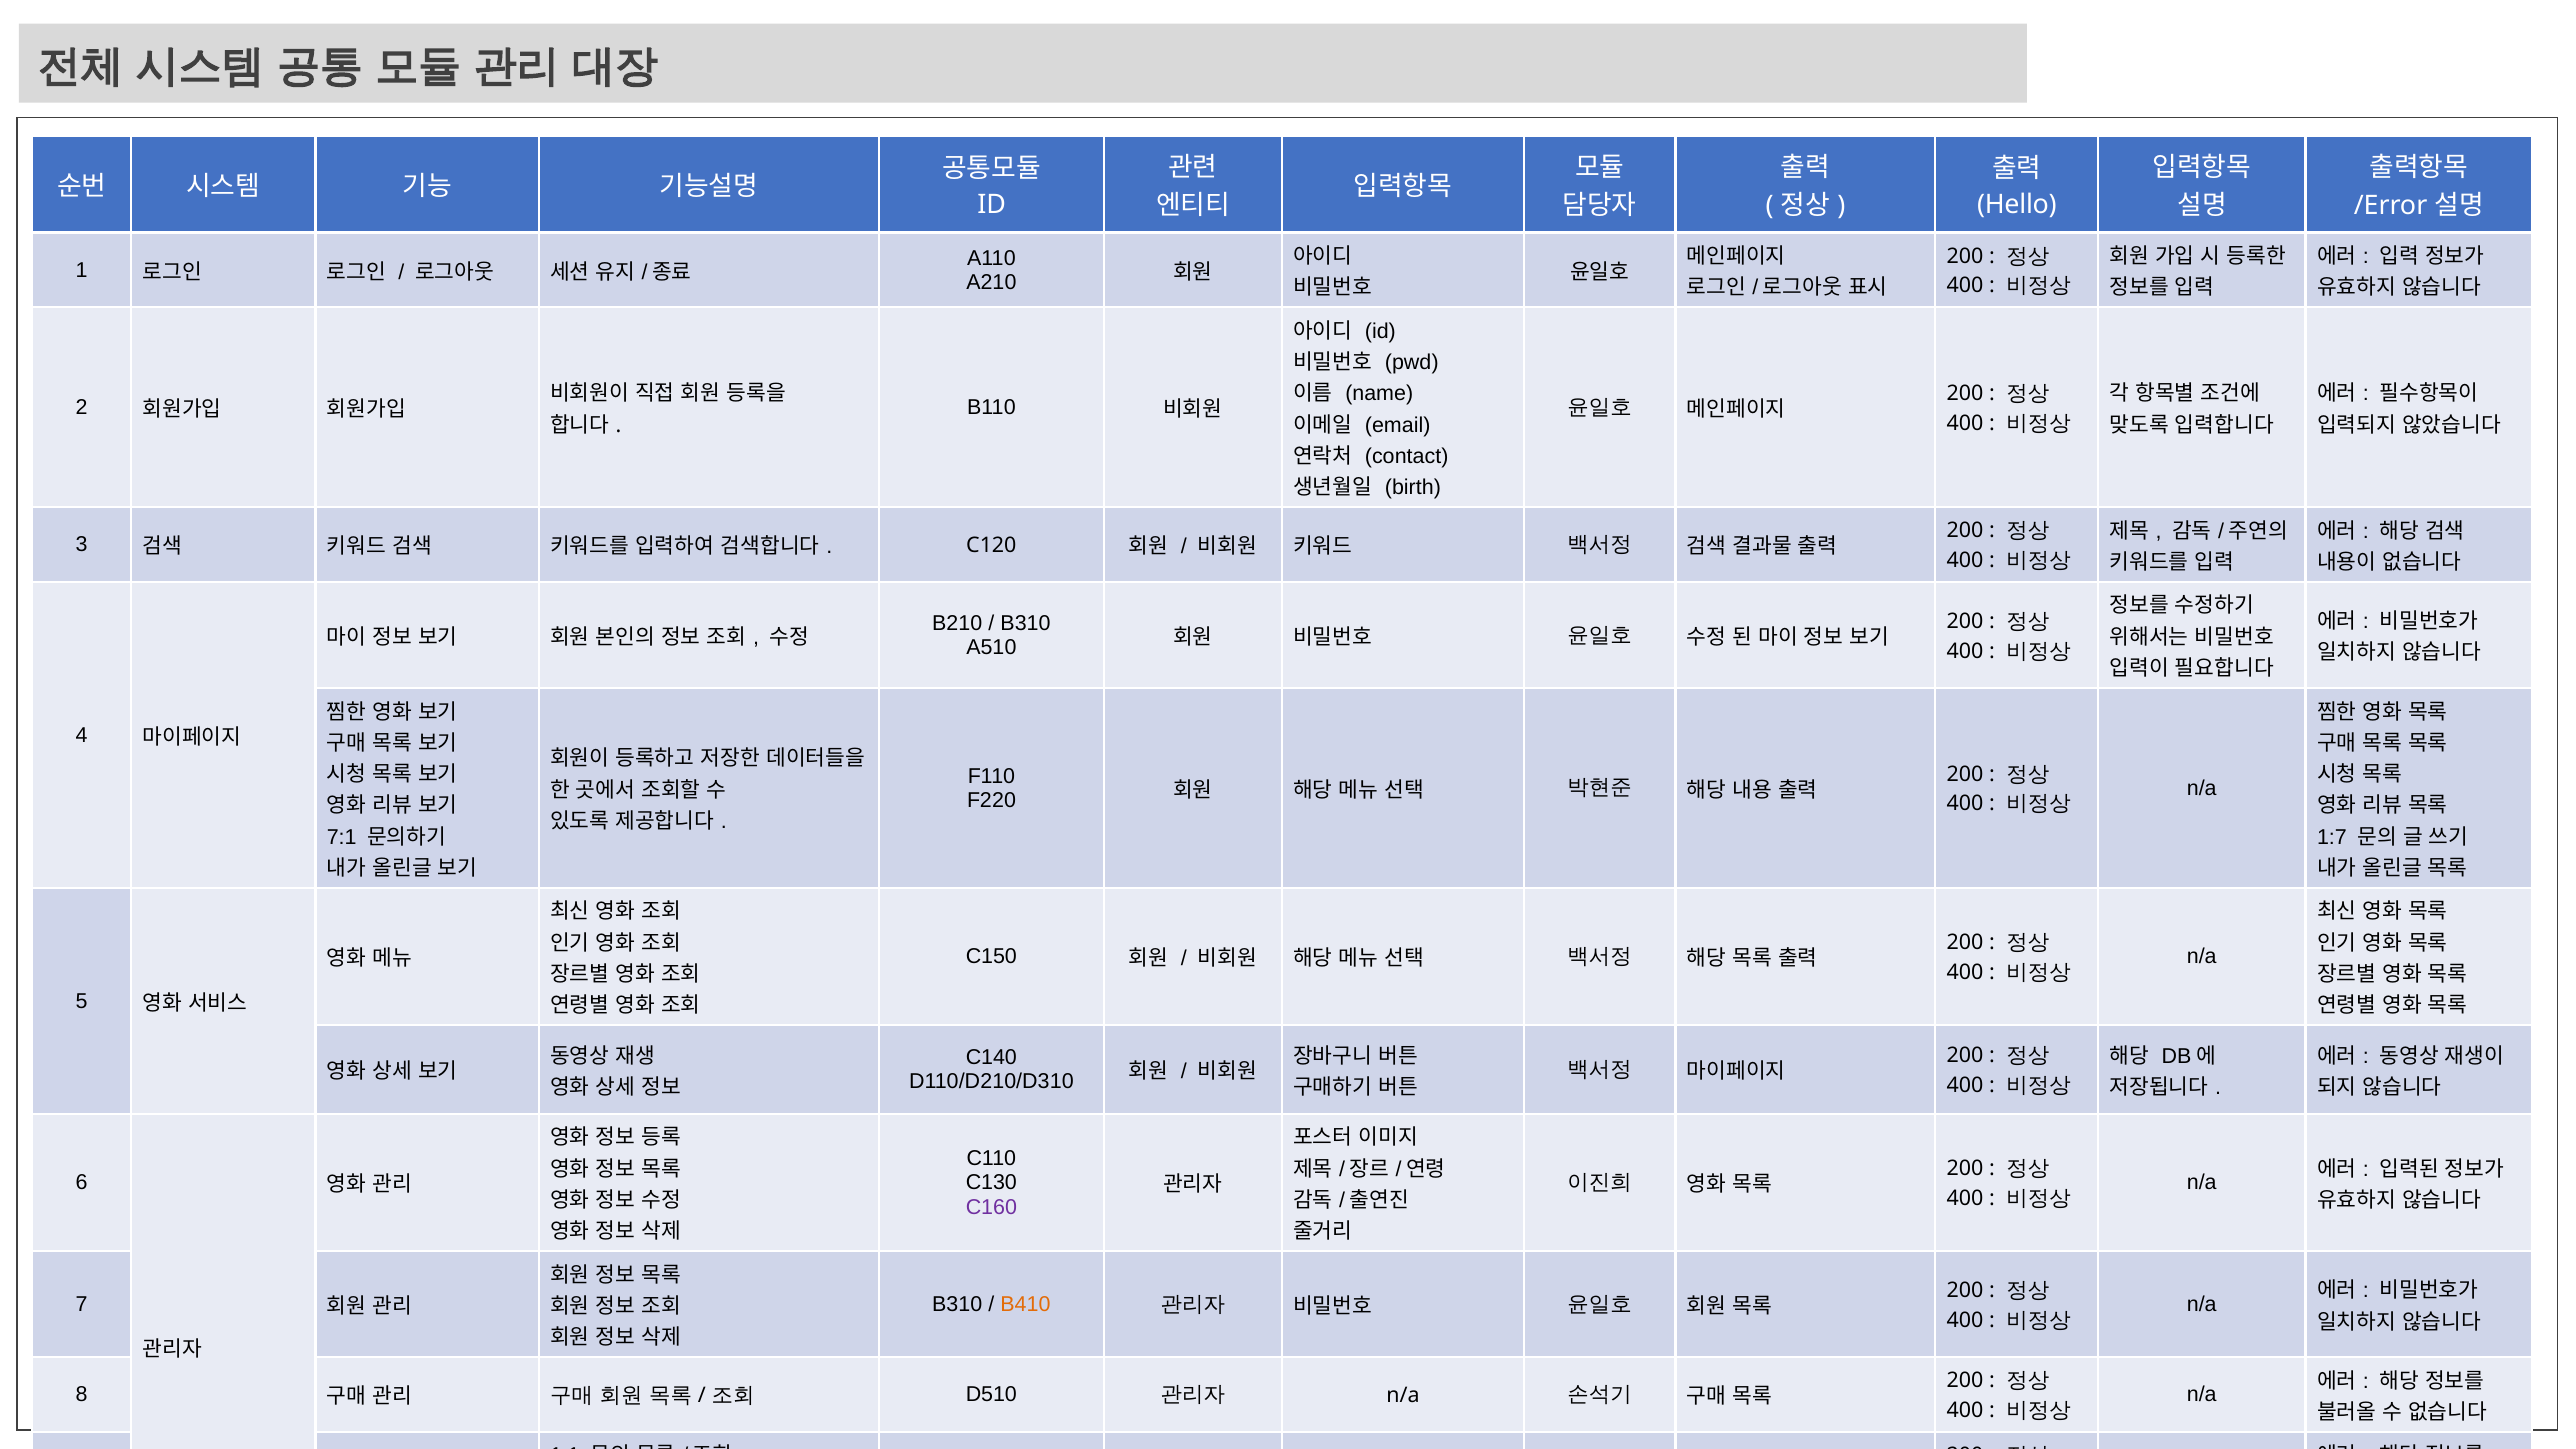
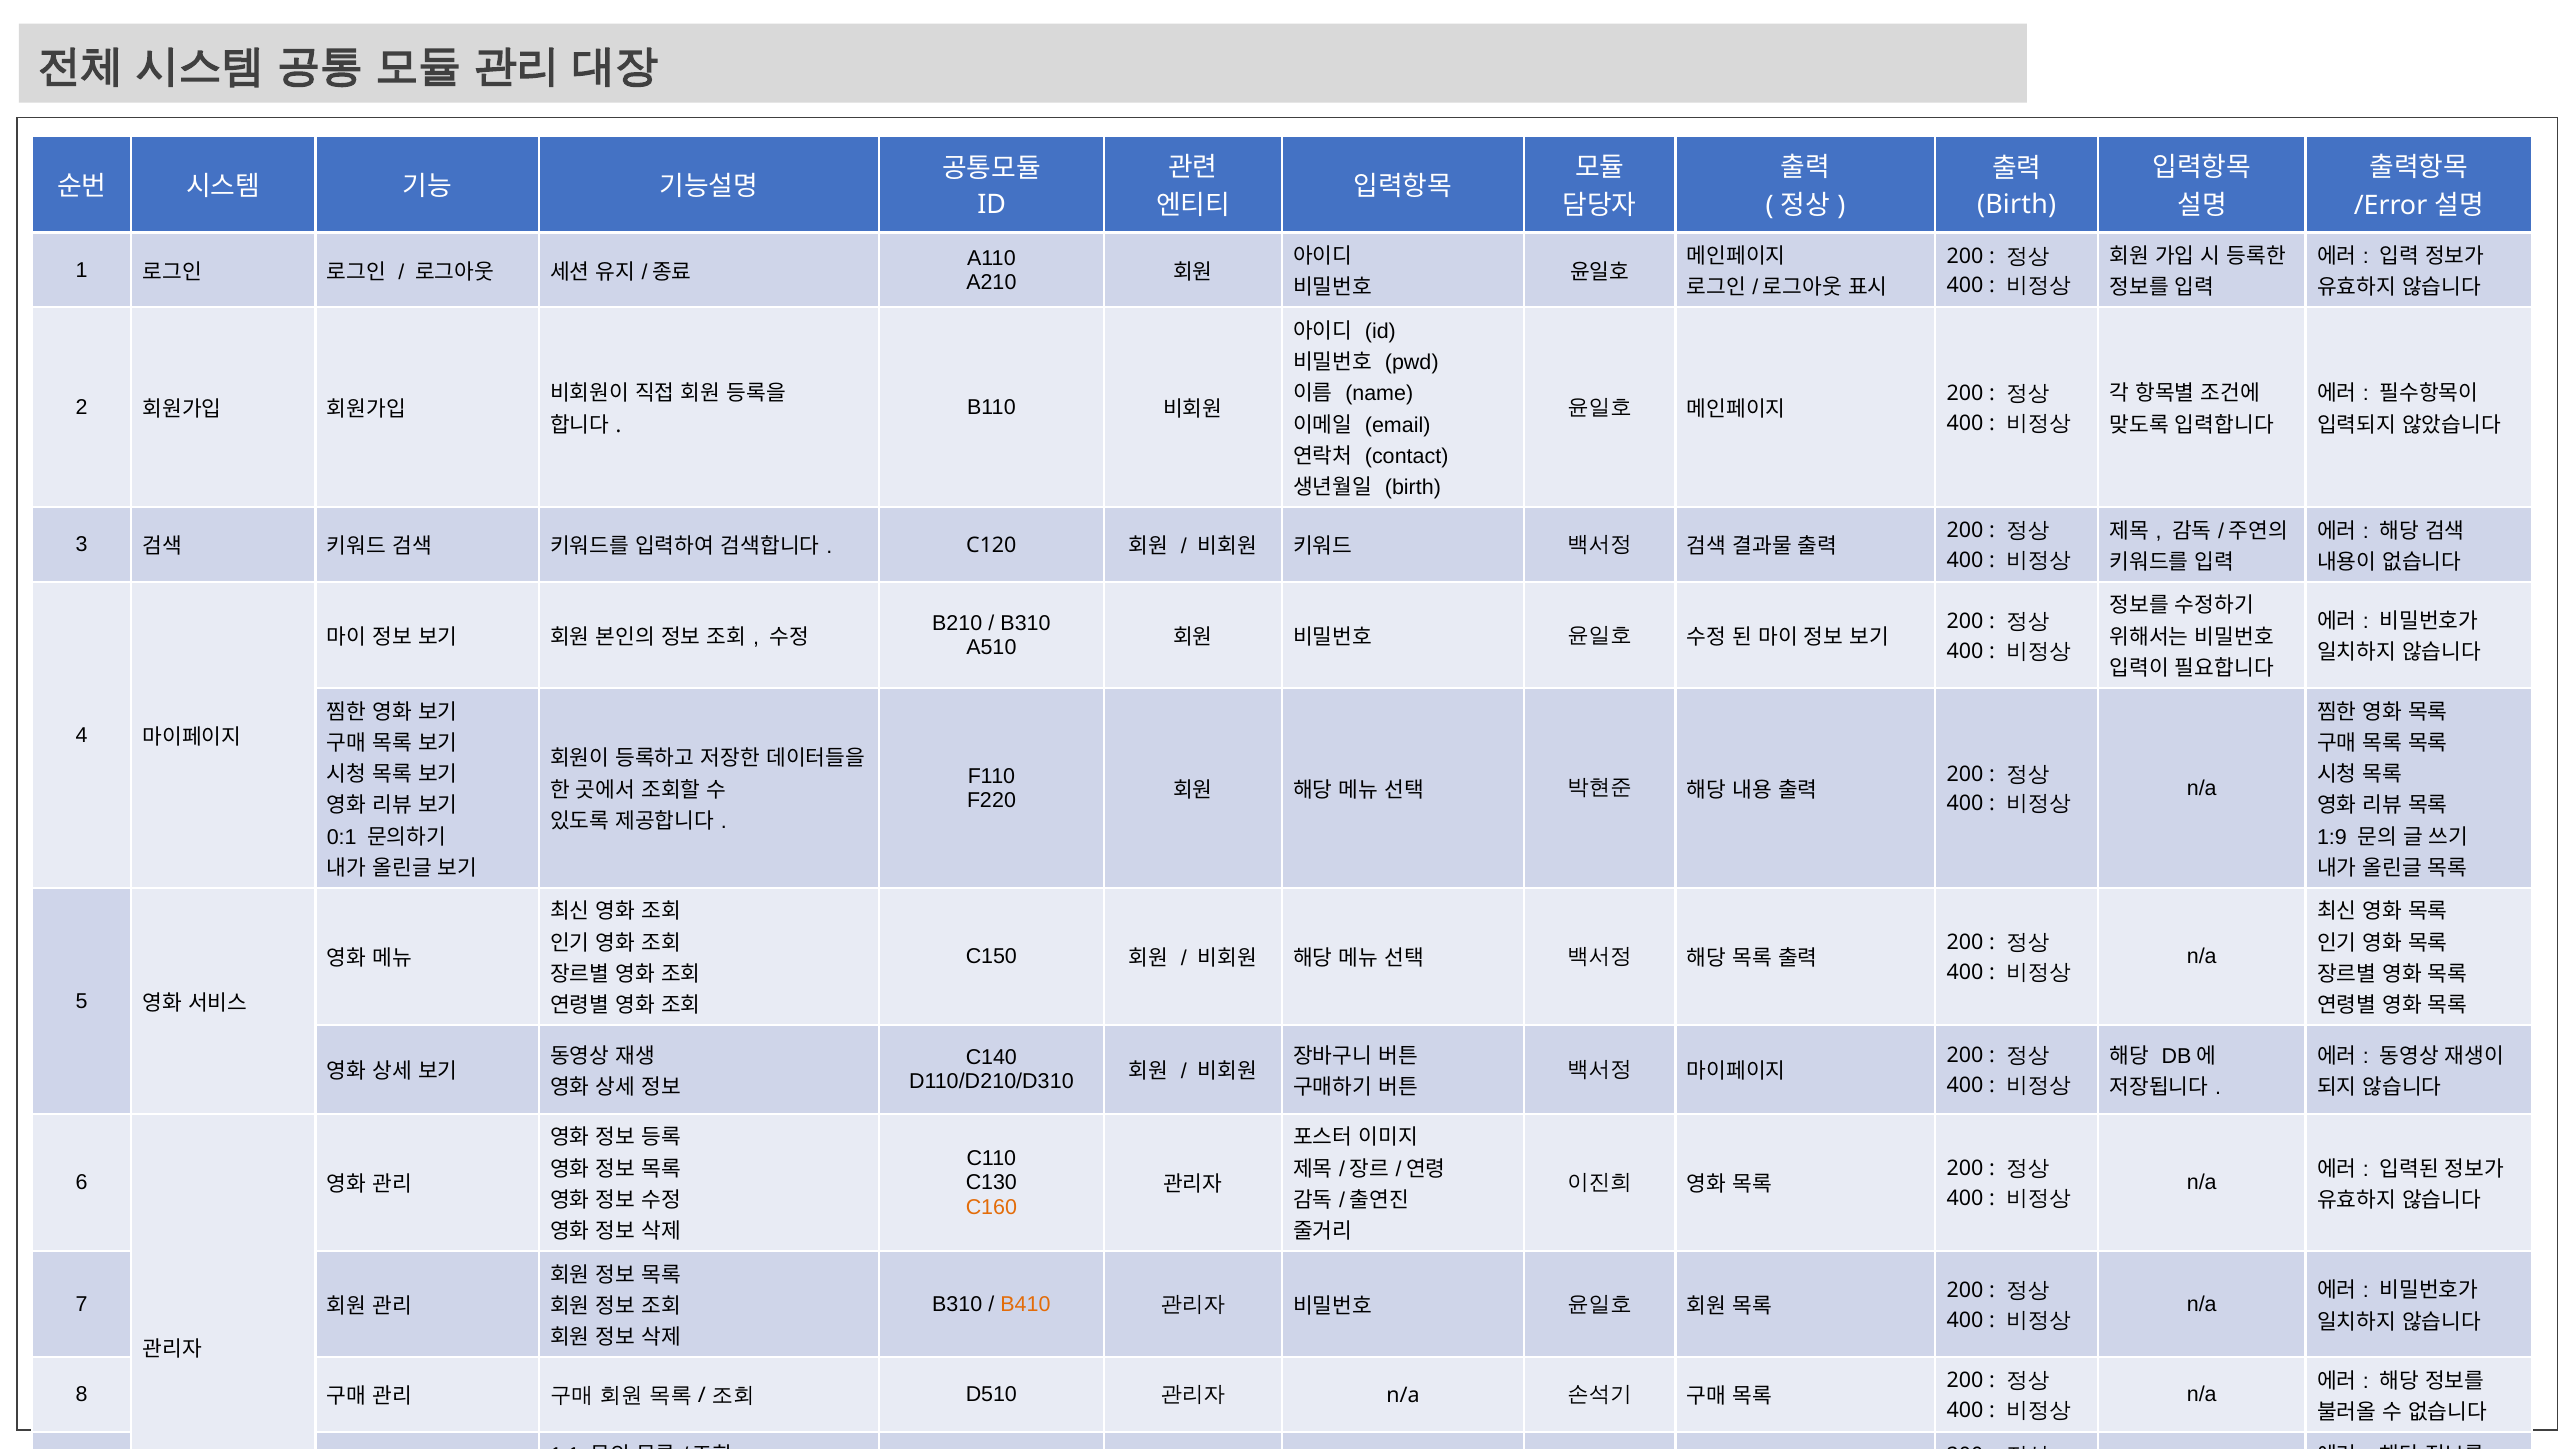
Hello: Hello -> Birth (2017, 205)
7:1: 7:1 -> 0:1 (342, 837)
1:7: 1:7 -> 1:9 (2332, 837)
C160 colour: purple -> orange (991, 1207)
